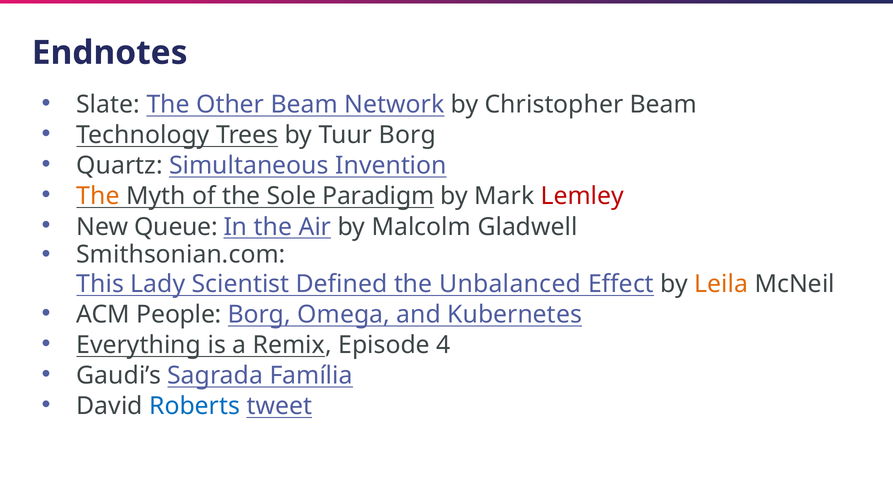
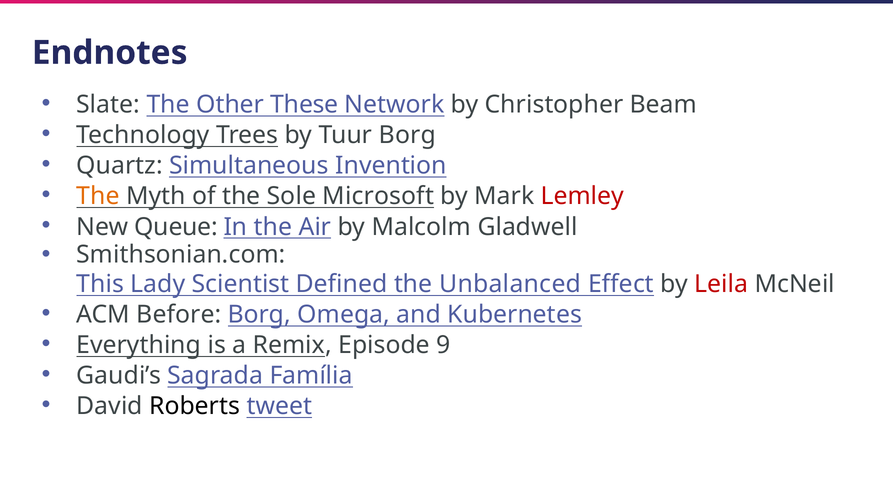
Other Beam: Beam -> These (304, 105)
Paradigm: Paradigm -> Microsoft (378, 196)
Leila colour: orange -> red (721, 284)
People: People -> Before (179, 315)
4: 4 -> 9 (444, 345)
Roberts colour: blue -> black (195, 407)
